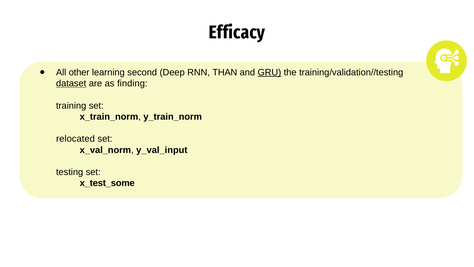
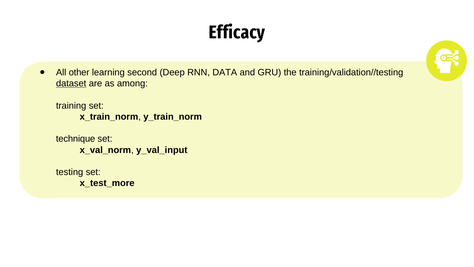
THAN: THAN -> DATA (225, 72)
GRU underline: present -> none (269, 72)
finding: finding -> among (132, 83)
relocated: relocated -> technique (76, 139)
x_test_some: x_test_some -> x_test_more (107, 183)
